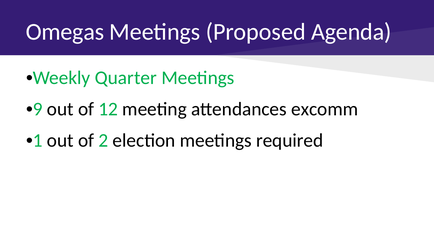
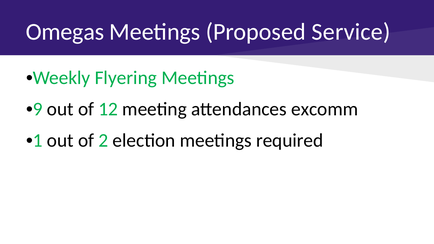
Agenda: Agenda -> Service (351, 32)
Quarter: Quarter -> Flyering (126, 78)
